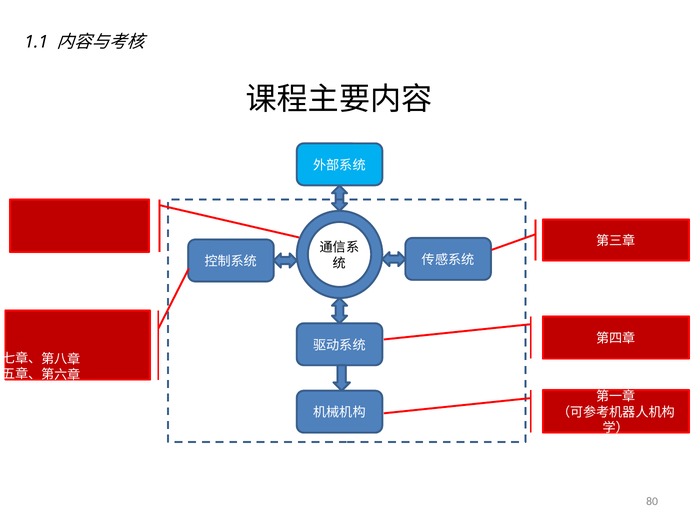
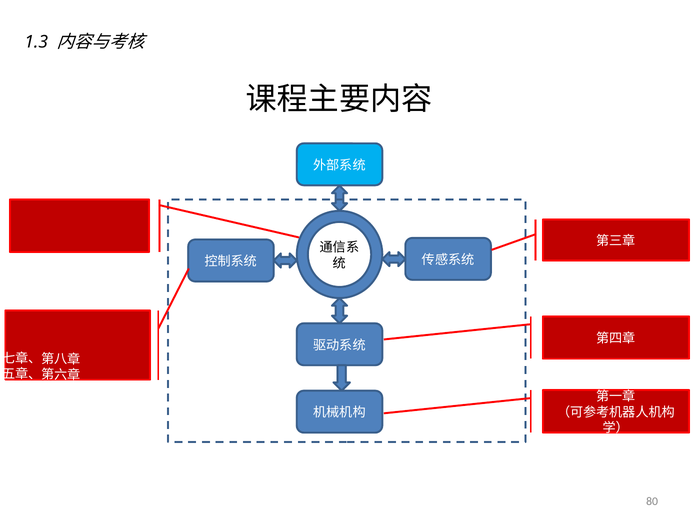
1.1: 1.1 -> 1.3 (36, 42)
